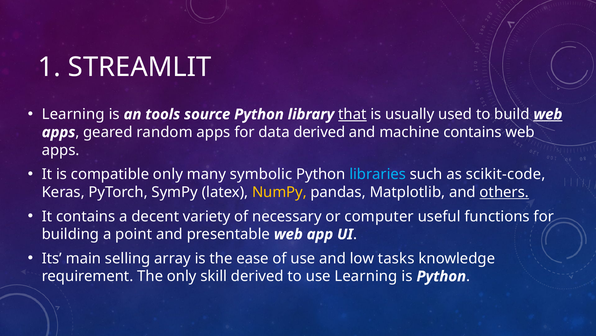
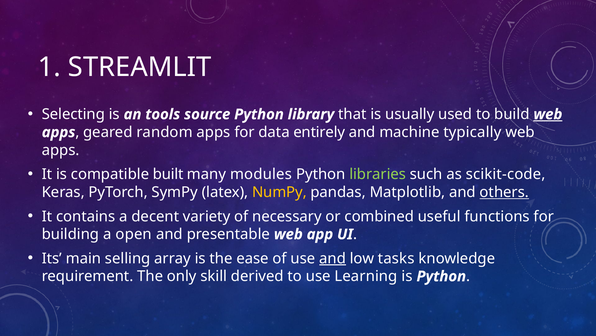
Learning: Learning -> Selecting (73, 114)
that underline: present -> none (352, 114)
data derived: derived -> entirely (319, 132)
machine contains: contains -> typically (472, 132)
compatible only: only -> built (168, 174)
symbolic: symbolic -> modules (261, 174)
libraries colour: light blue -> light green (378, 174)
computer: computer -> combined (379, 216)
point: point -> open (134, 234)
and underline: none -> present (333, 258)
